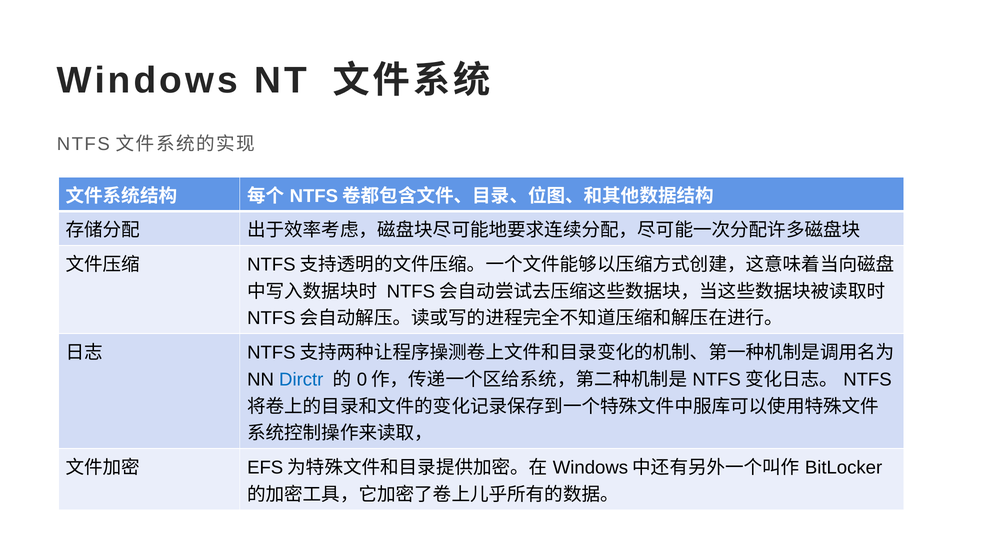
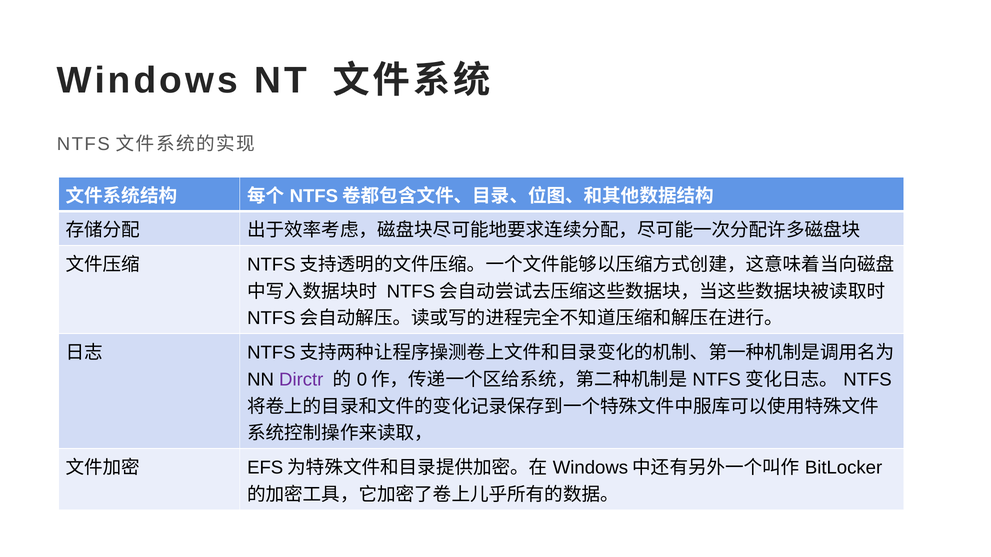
Dirctr colour: blue -> purple (301, 380)
